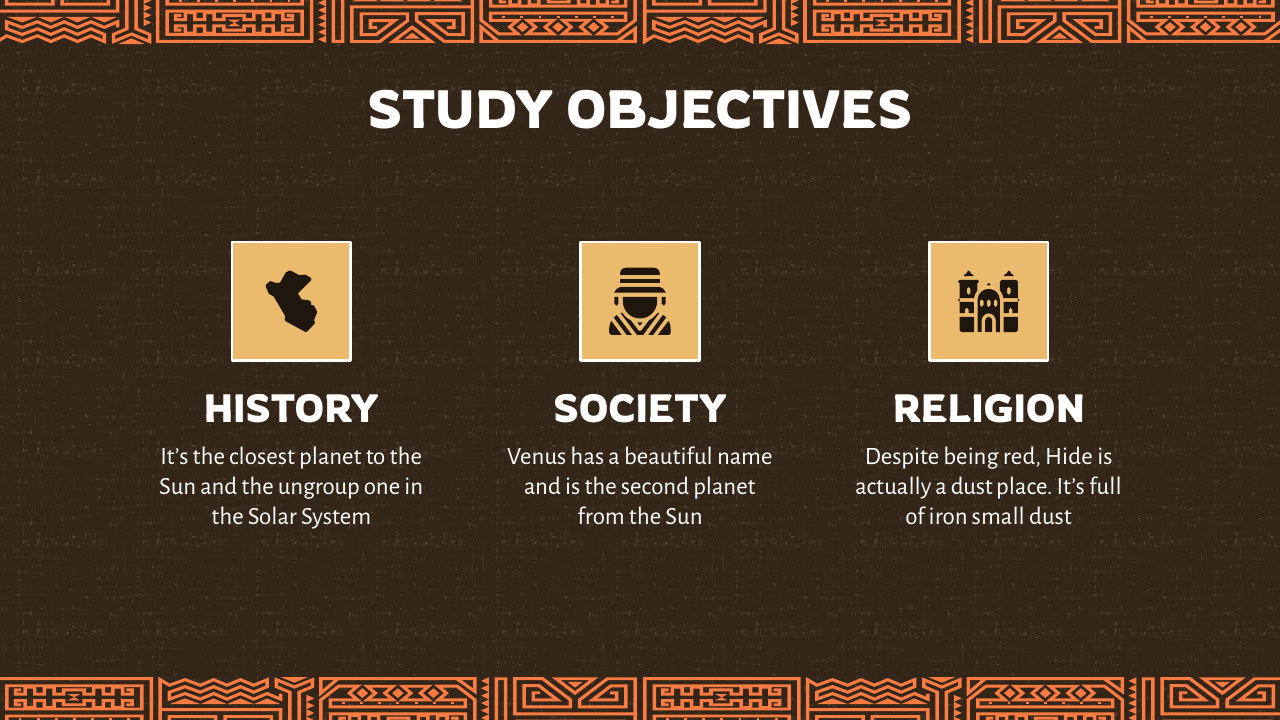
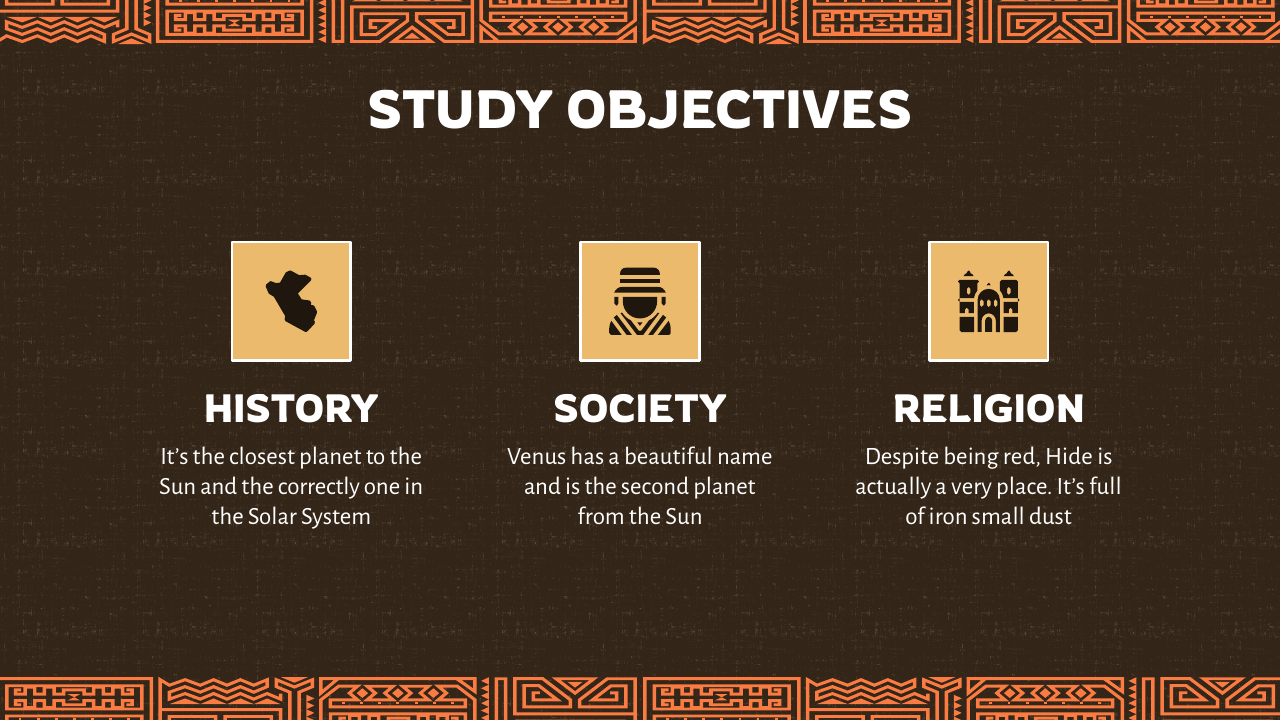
ungroup: ungroup -> correctly (319, 486)
a dust: dust -> very (972, 486)
